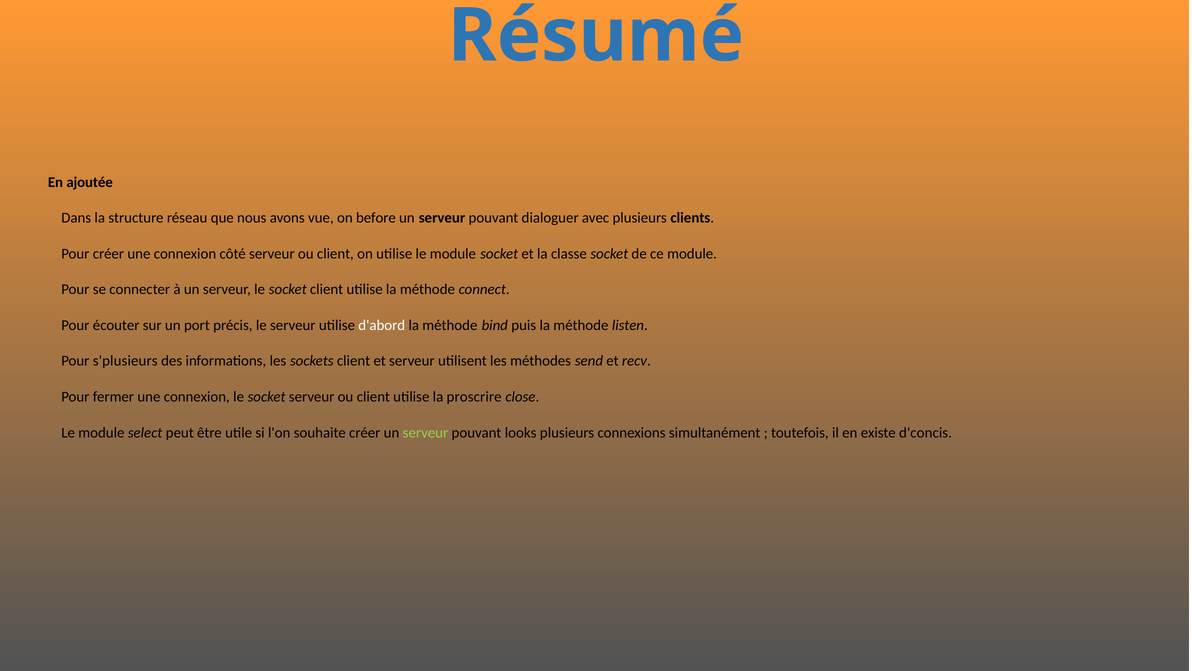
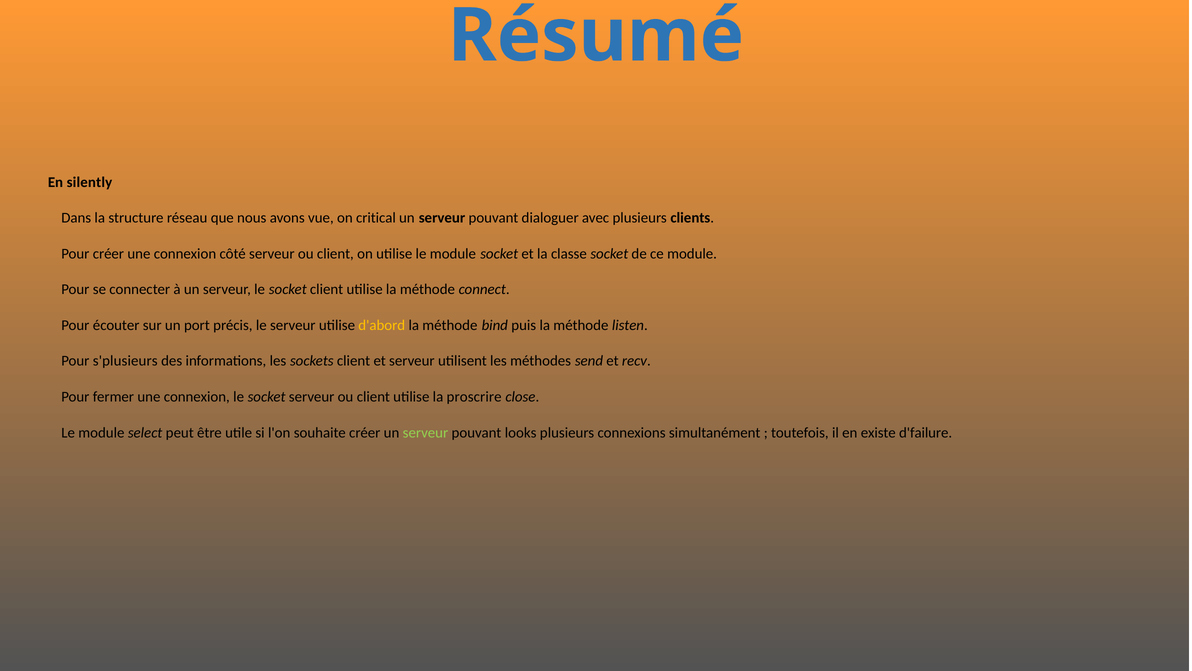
ajoutée: ajoutée -> silently (89, 182)
before: before -> critical (376, 218)
d'abord colour: white -> yellow (382, 325)
d'concis: d'concis -> d'failure (926, 432)
